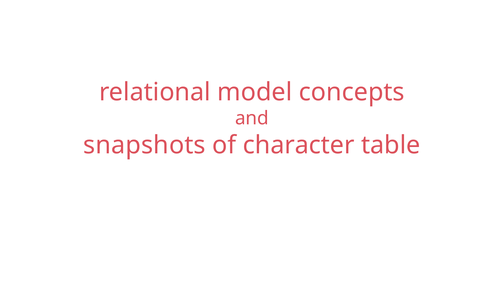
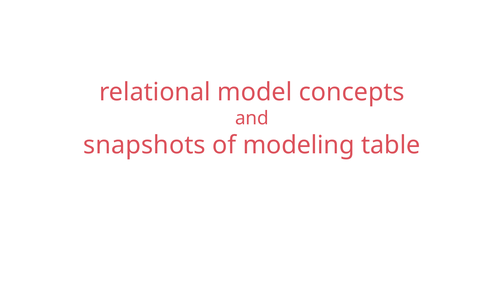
character: character -> modeling (299, 145)
